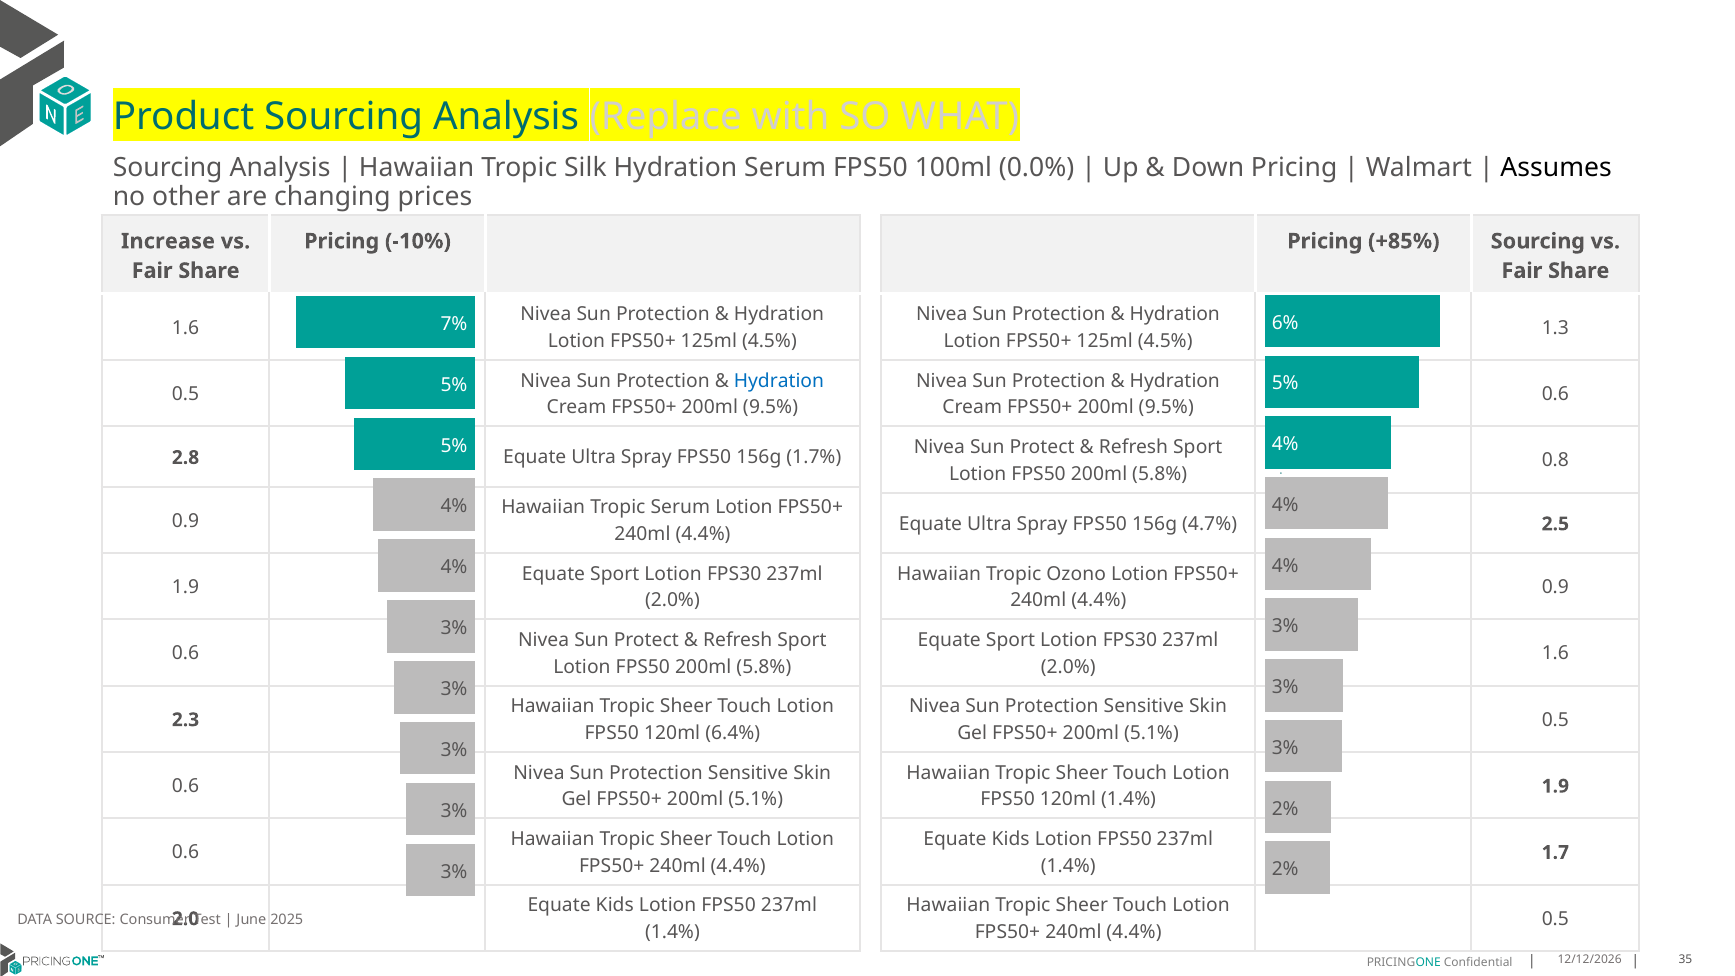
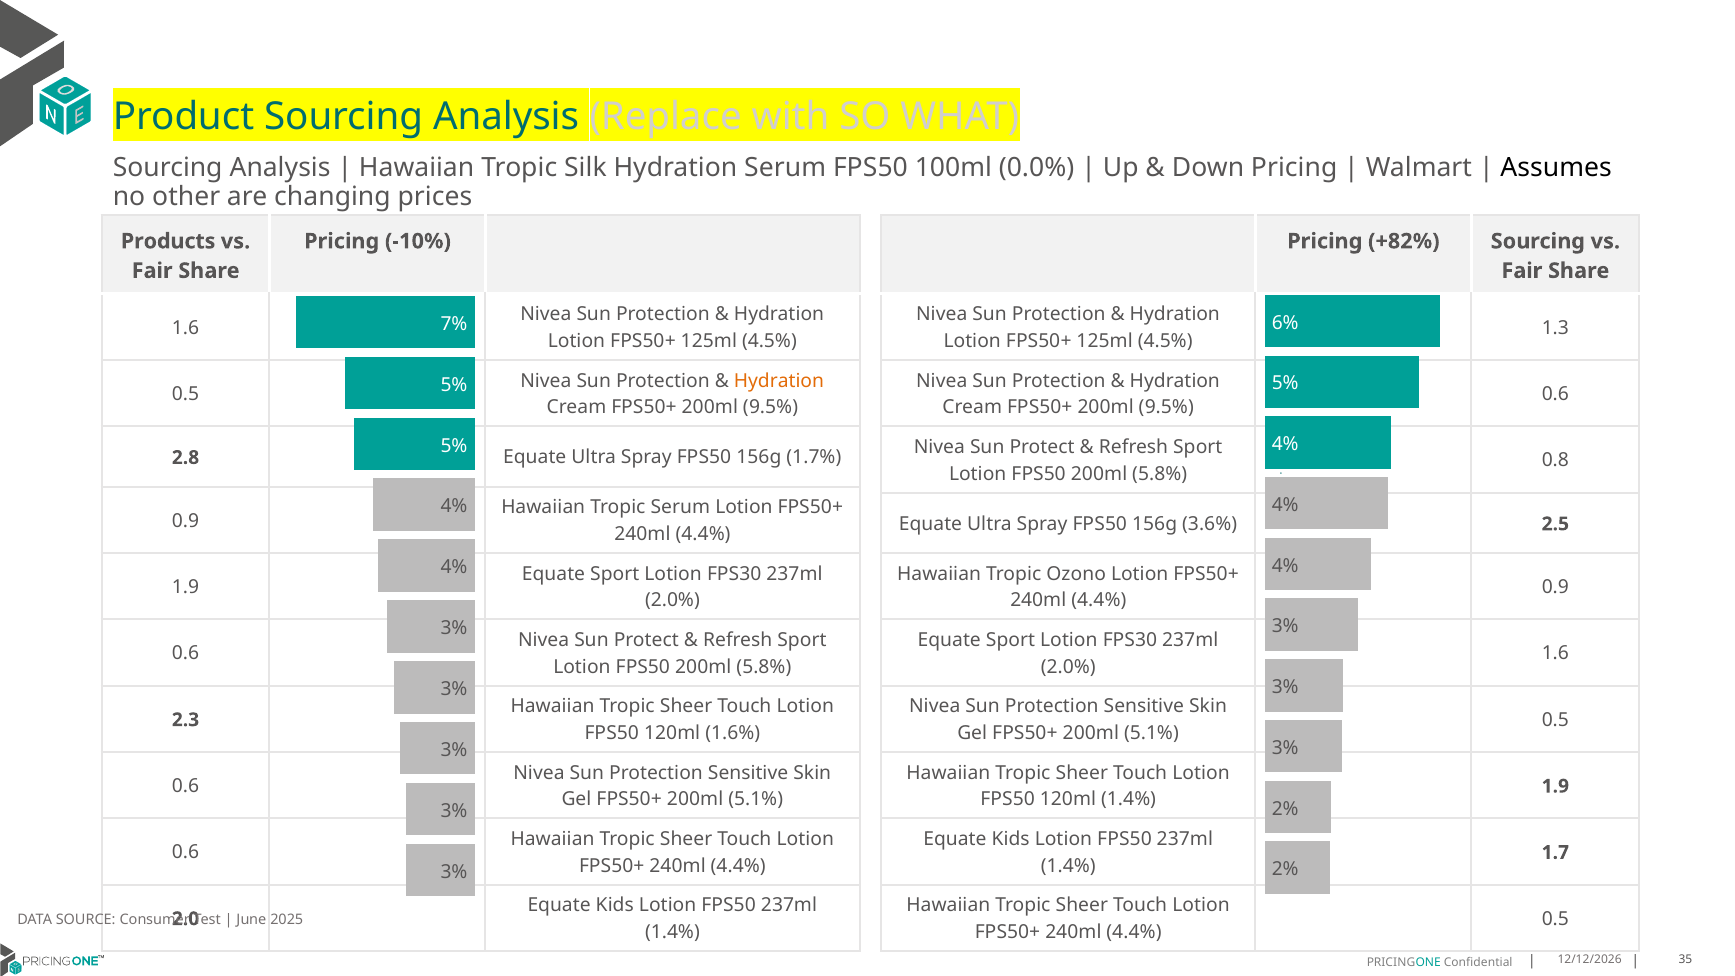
Increase: Increase -> Products (168, 241)
+85%: +85% -> +82% (1404, 241)
Hydration colour: blue -> orange (779, 381)
4.7%: 4.7% -> 3.6% (1210, 524)
6.4%: 6.4% -> 1.6% (733, 733)
